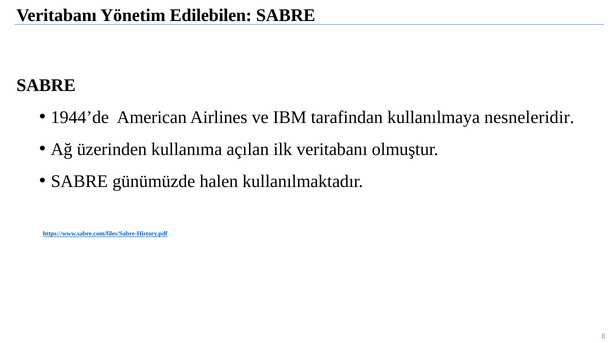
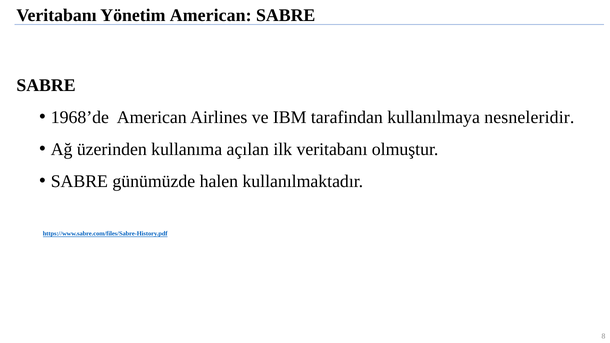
Yönetim Edilebilen: Edilebilen -> American (211, 15)
1944’de: 1944’de -> 1968’de (80, 117)
